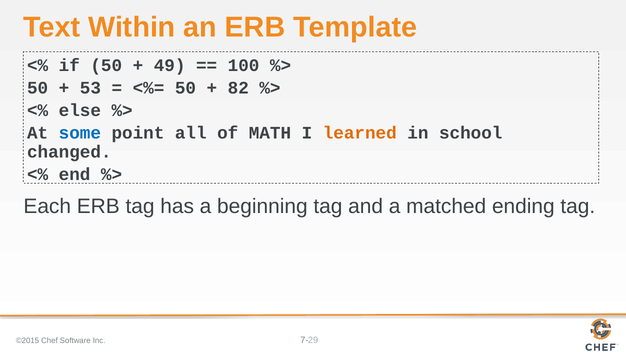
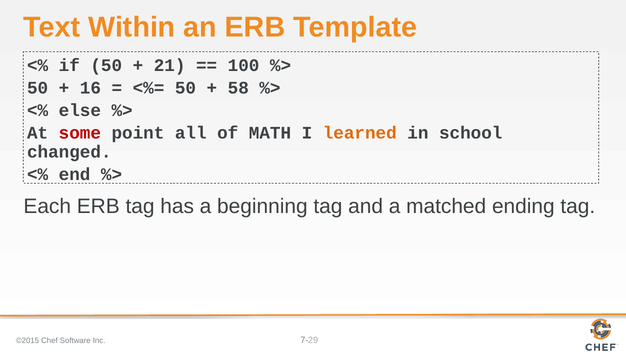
49: 49 -> 21 (170, 65)
53: 53 -> 16 (90, 88)
82: 82 -> 58 (238, 88)
some colour: blue -> red (80, 133)
